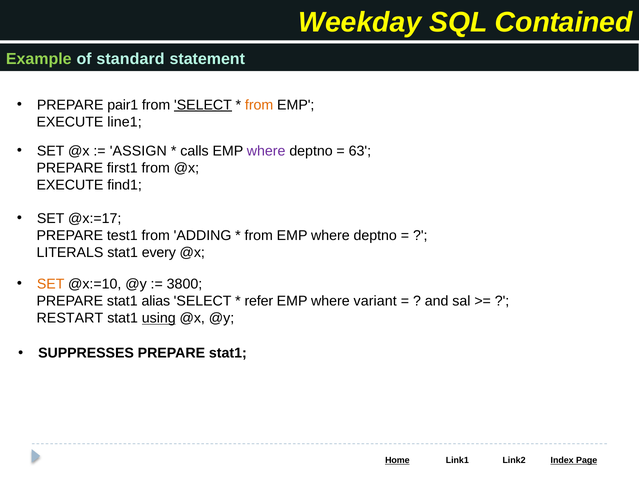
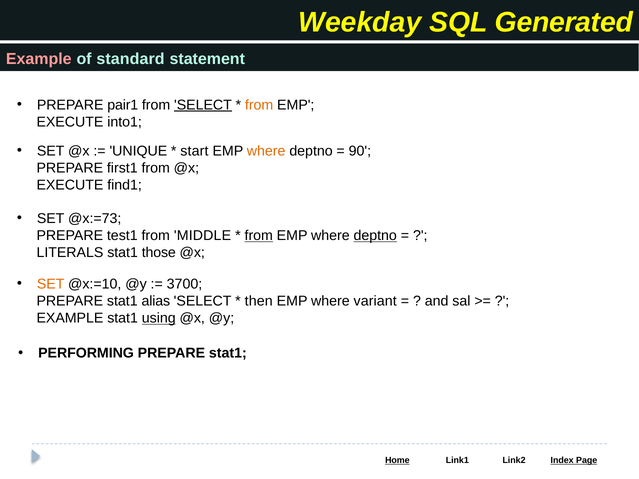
Contained: Contained -> Generated (564, 22)
Example colour: light green -> pink (39, 59)
line1: line1 -> into1 (125, 122)
ASSIGN: ASSIGN -> UNIQUE (138, 151)
calls: calls -> start (194, 151)
where colour: purple -> orange (266, 151)
63: 63 -> 90 (360, 151)
@x:=17: @x:=17 -> @x:=73 (95, 219)
ADDING: ADDING -> MIDDLE (203, 236)
from underline: none -> present (259, 236)
deptno underline: none -> present (375, 236)
every: every -> those (159, 253)
3800: 3800 -> 3700 (184, 284)
refer: refer -> then (259, 301)
RESTART: RESTART -> EXAMPLE (70, 318)
SUPPRESSES: SUPPRESSES -> PERFORMING (86, 353)
